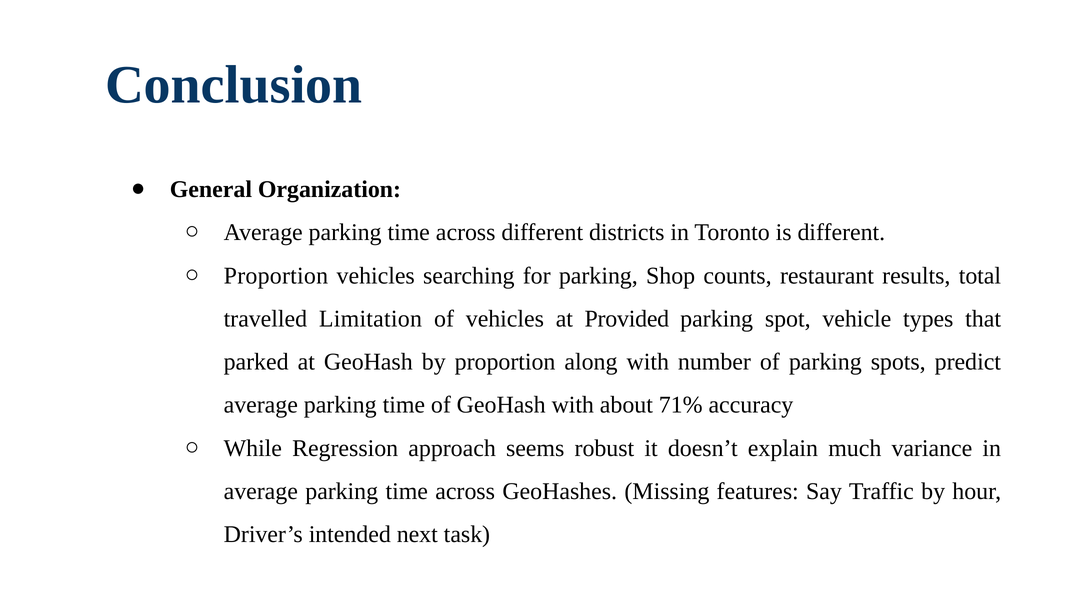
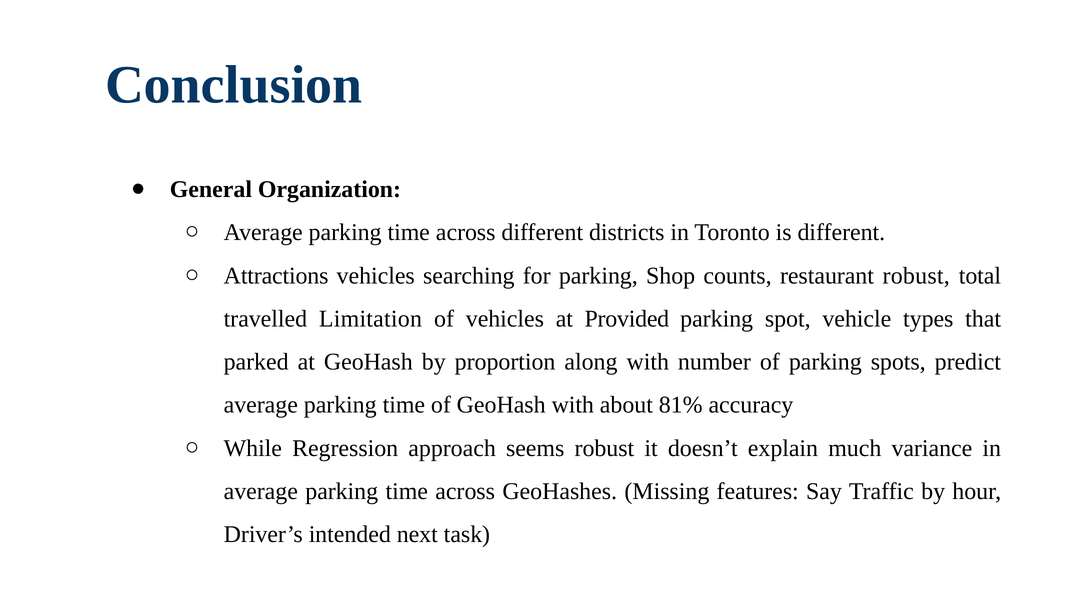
Proportion: Proportion -> Attractions (276, 275)
restaurant results: results -> robust (916, 275)
71%: 71% -> 81% (681, 405)
